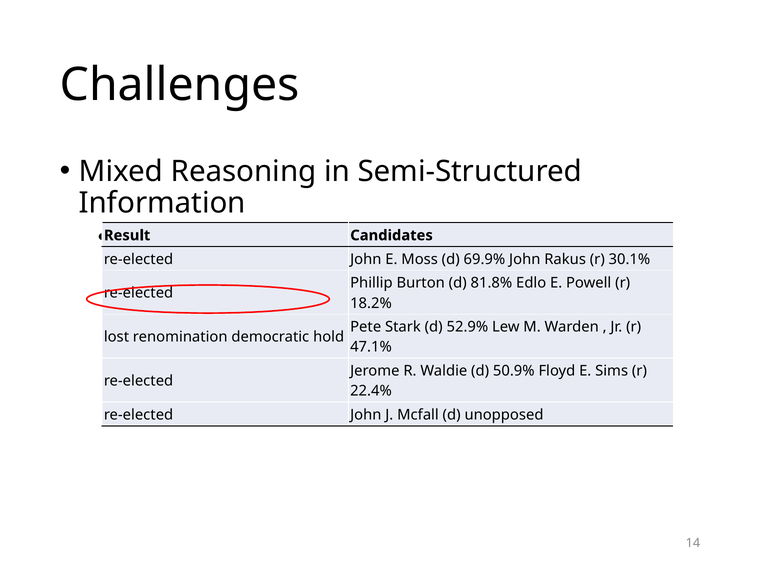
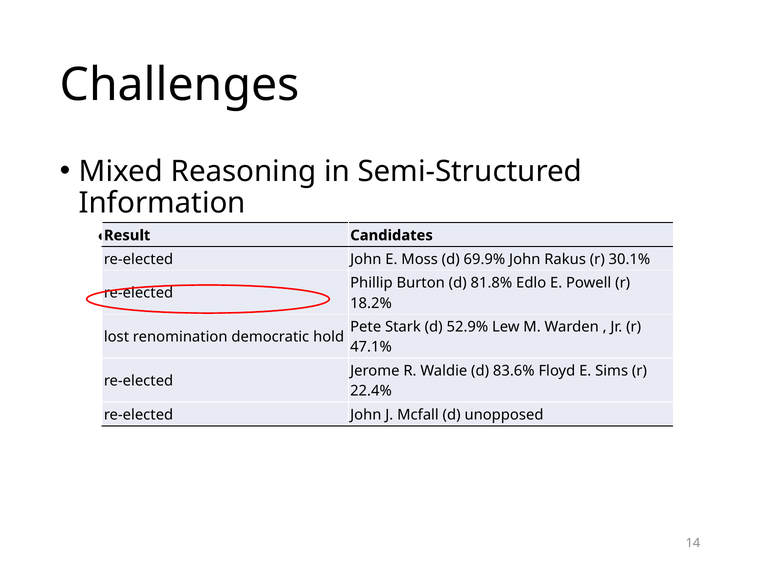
50.9%: 50.9% -> 83.6% (514, 371)
